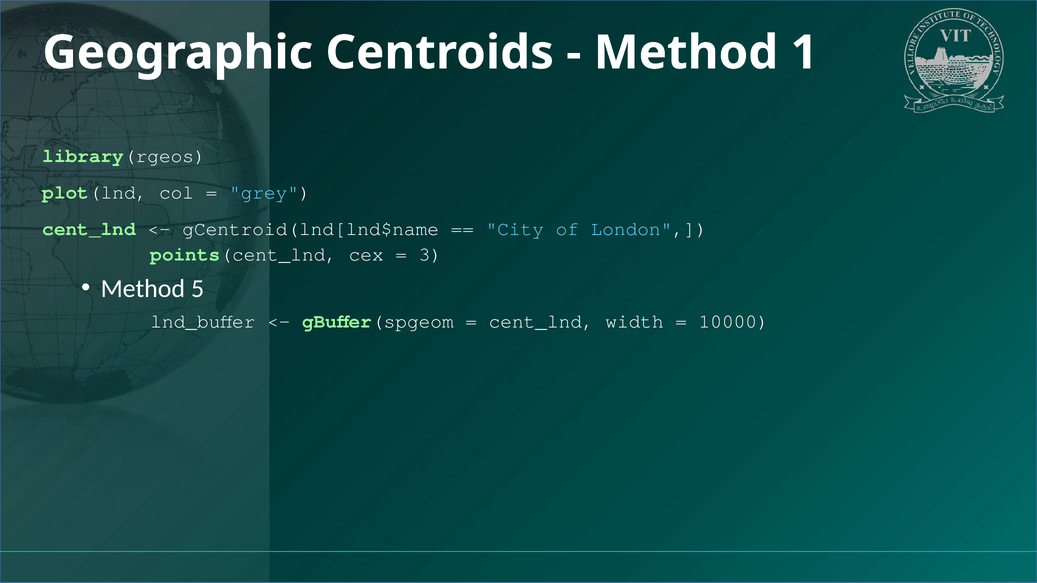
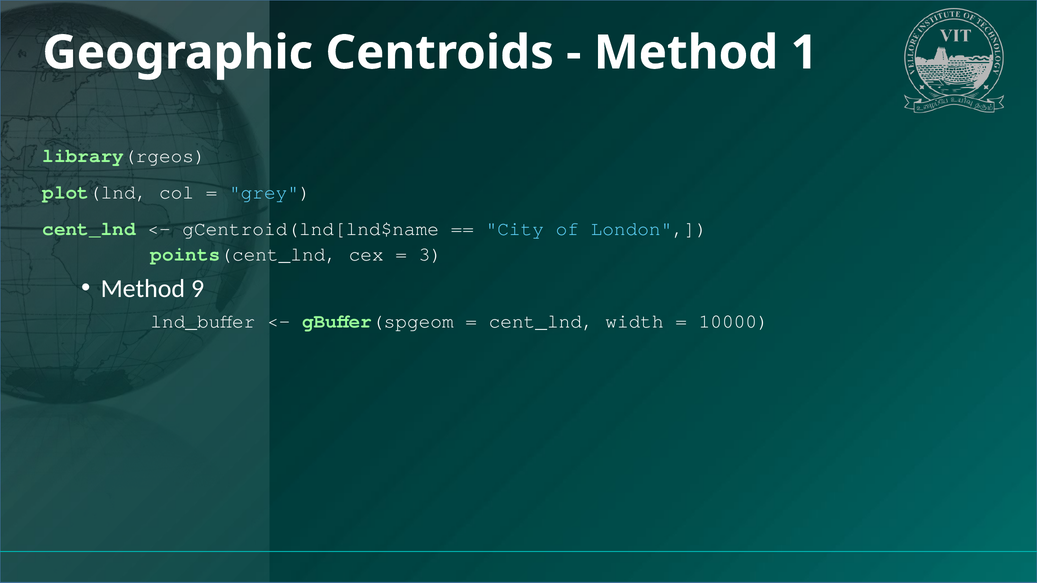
5: 5 -> 9 (198, 289)
